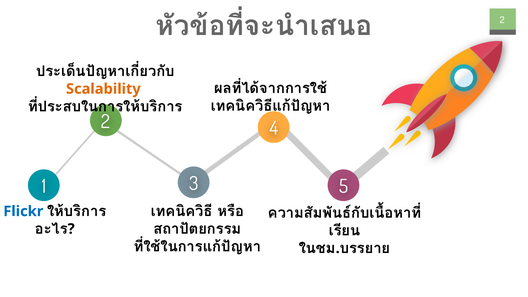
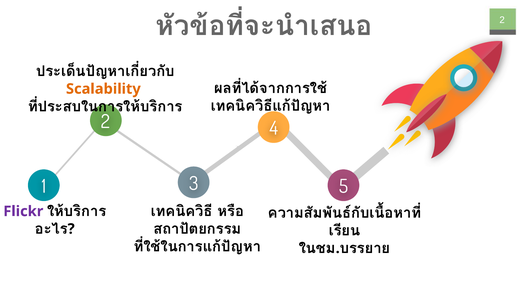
Flickr colour: blue -> purple (23, 211)
